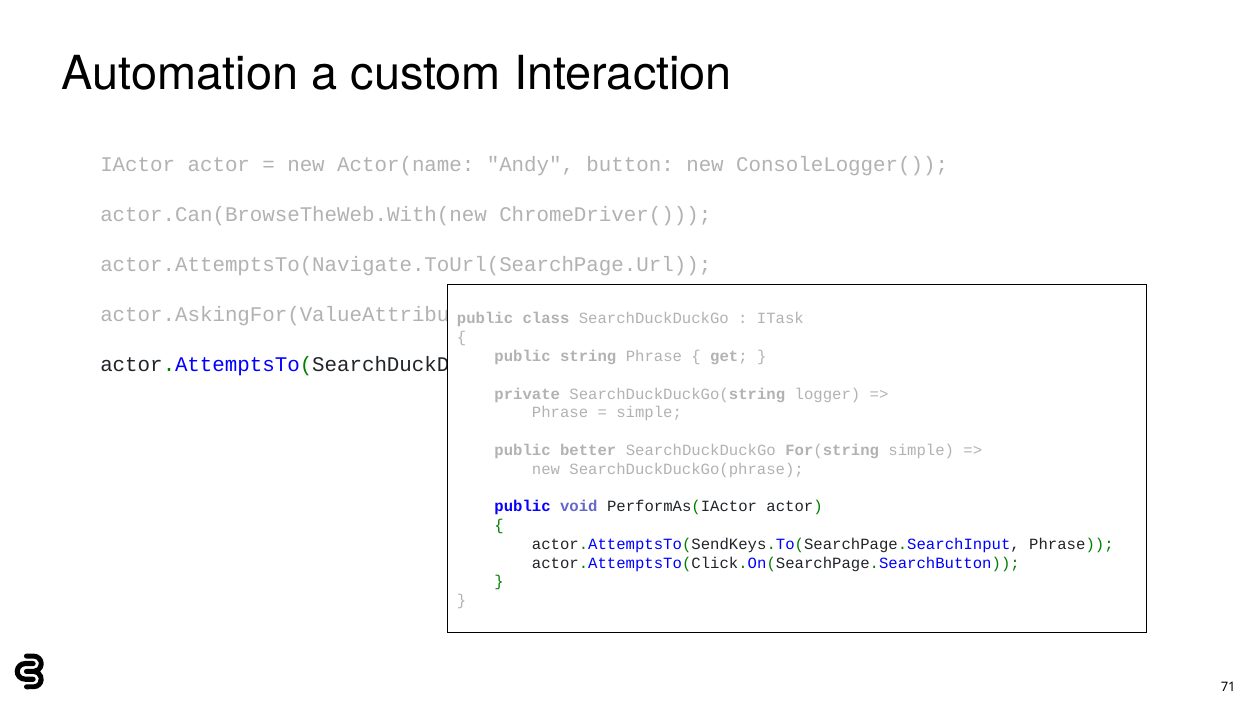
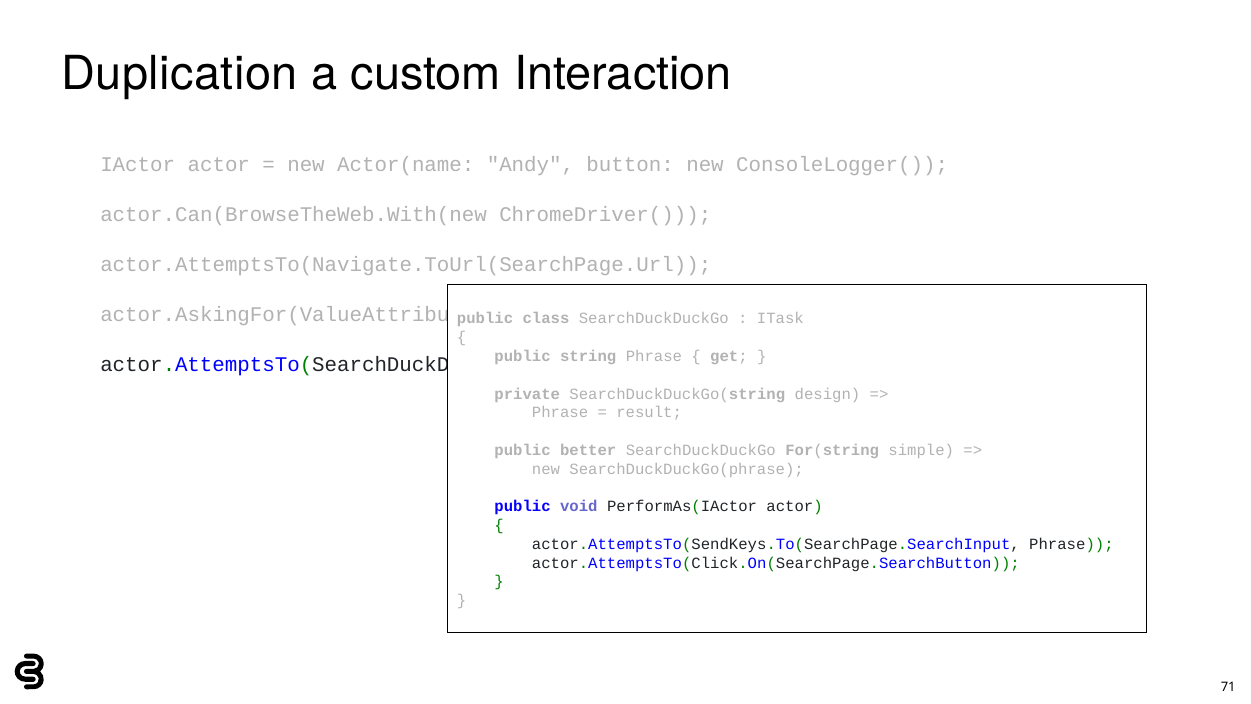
Automation: Automation -> Duplication (180, 74)
logger: logger -> design (827, 394)
simple: simple -> result (649, 412)
